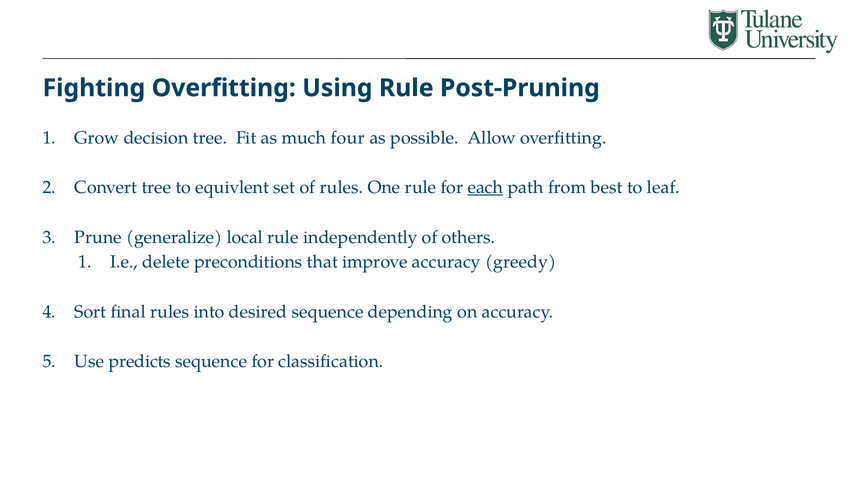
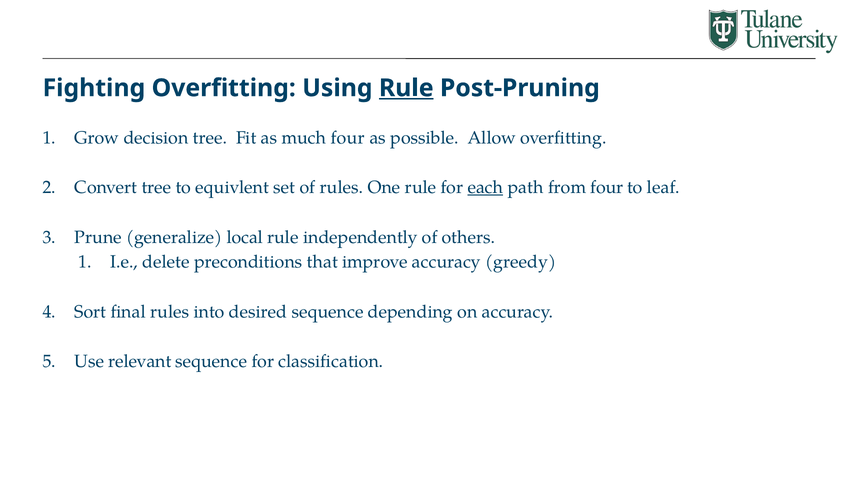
Rule underline: none -> present (406, 88)
from best: best -> four (607, 187)
predicts: predicts -> relevant (140, 361)
